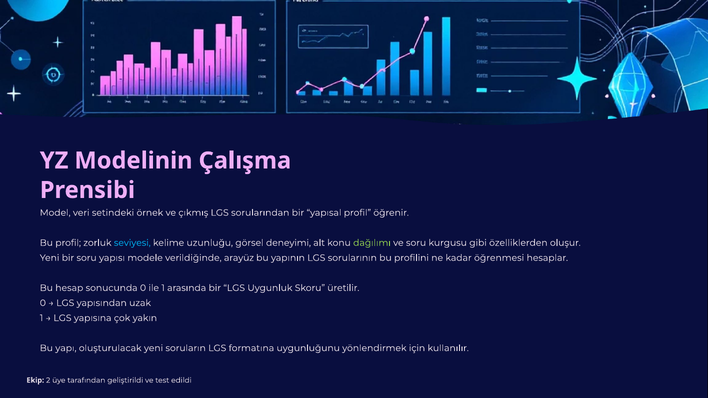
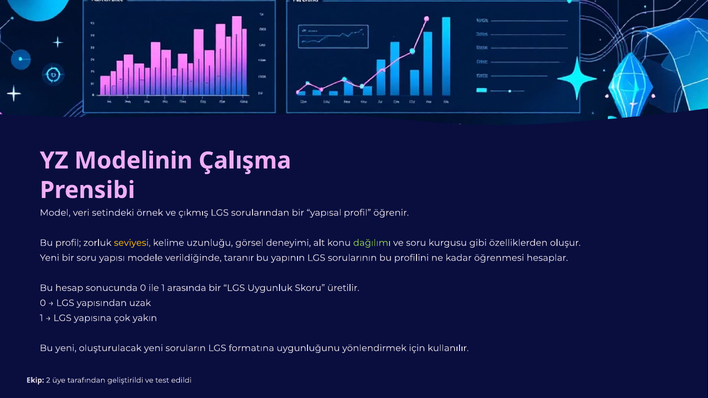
seviyesi colour: light blue -> yellow (132, 243)
arayüz: arayüz -> taranır (239, 258)
Bu yapı: yapı -> yeni (66, 348)
